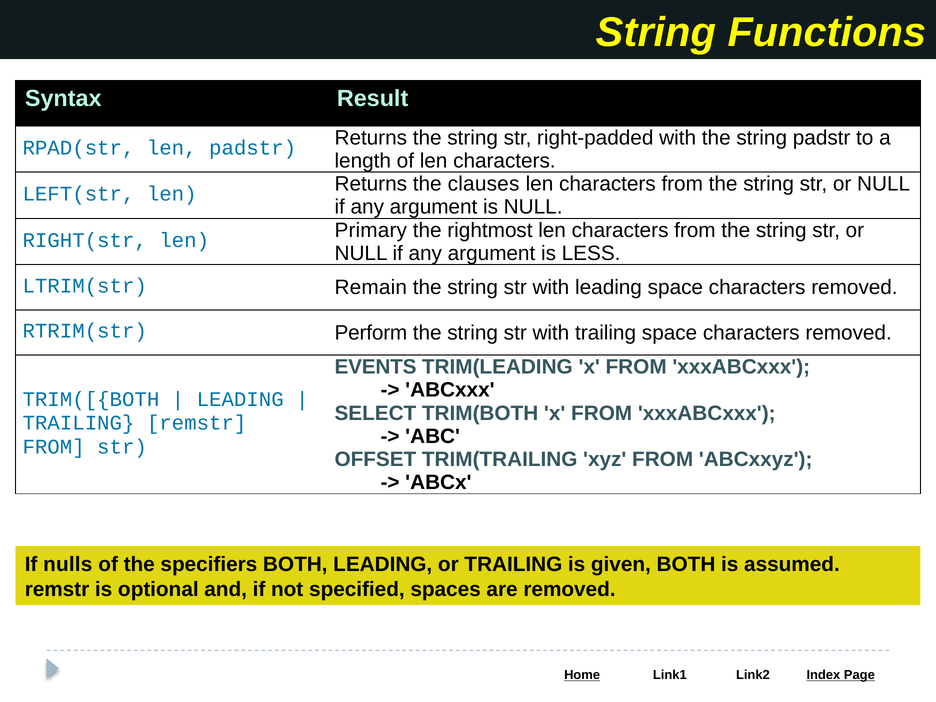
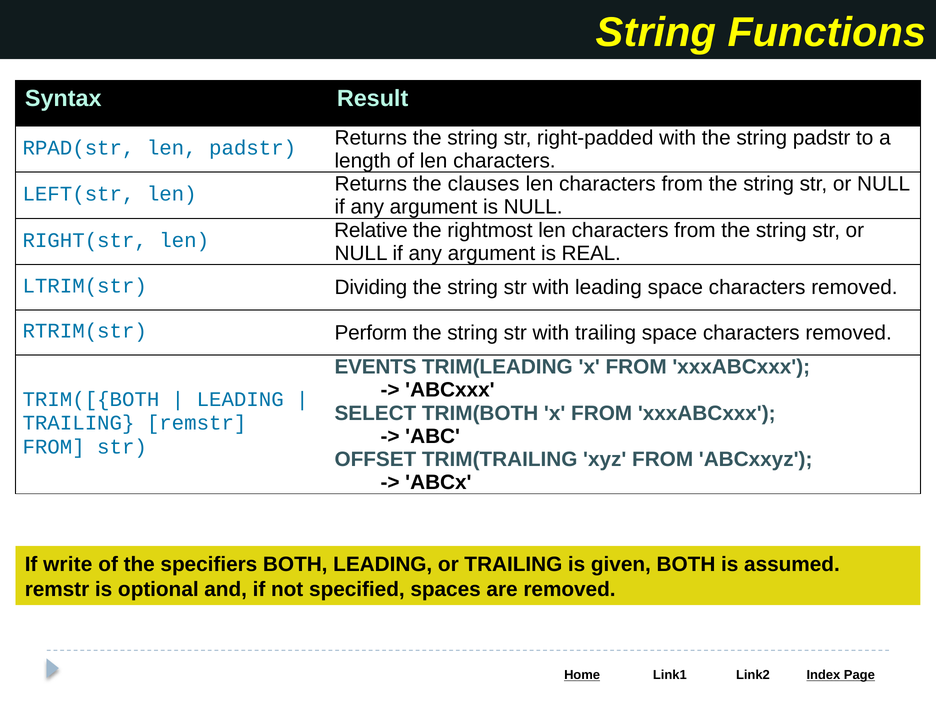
Primary: Primary -> Relative (371, 230)
LESS: LESS -> REAL (591, 253)
Remain: Remain -> Dividing (371, 288)
nulls: nulls -> write (68, 565)
